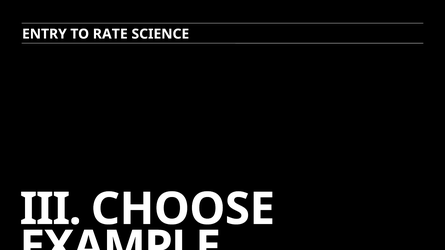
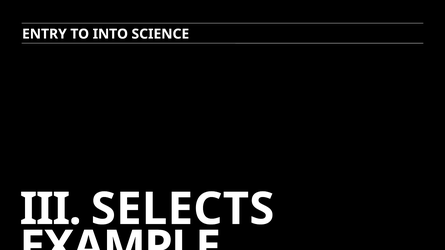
RATE: RATE -> INTO (110, 34)
CHOOSE: CHOOSE -> SELECTS (183, 209)
